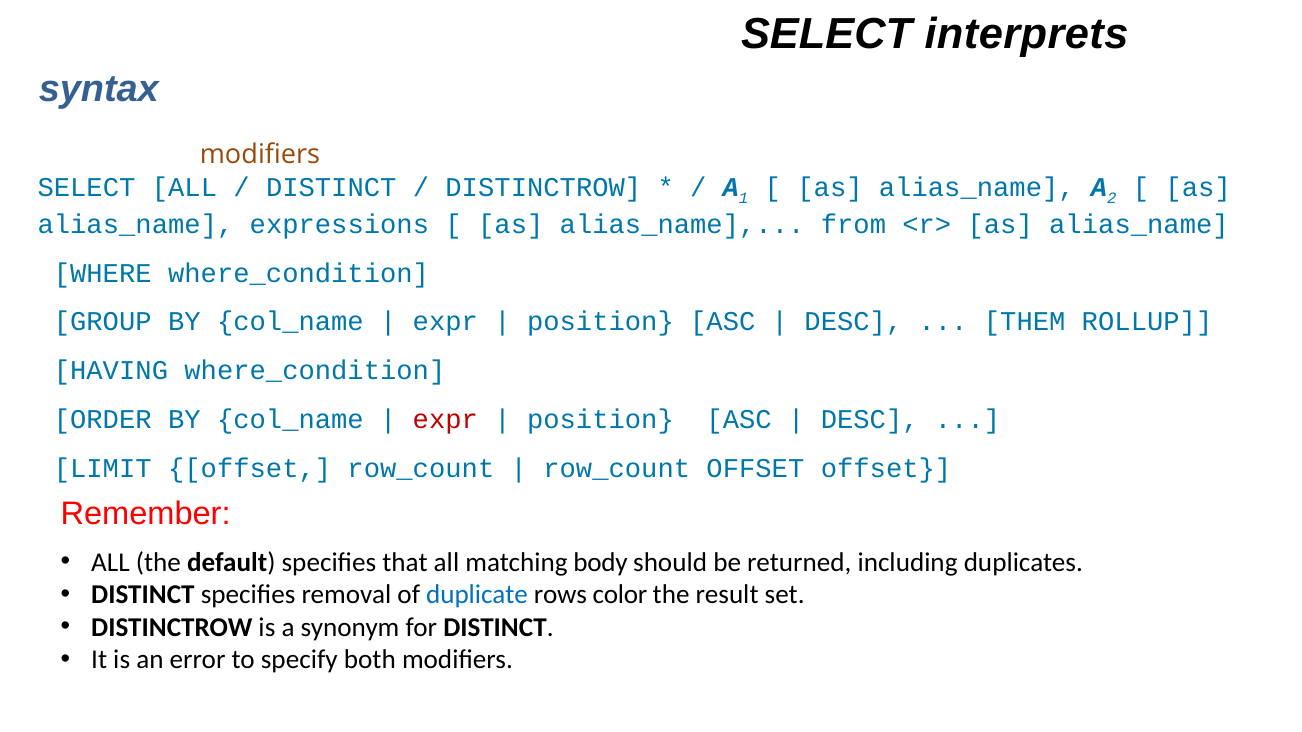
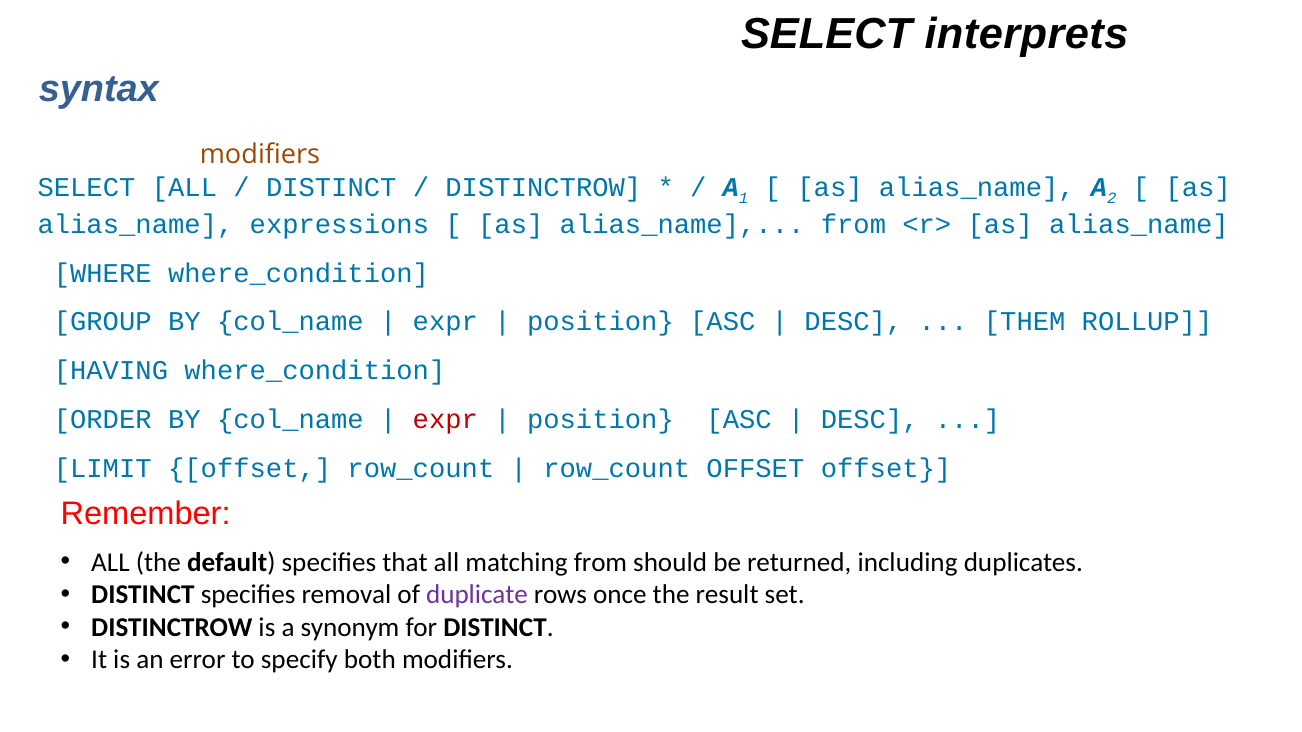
matching body: body -> from (600, 563)
duplicate colour: blue -> purple (477, 595)
color: color -> once (620, 595)
